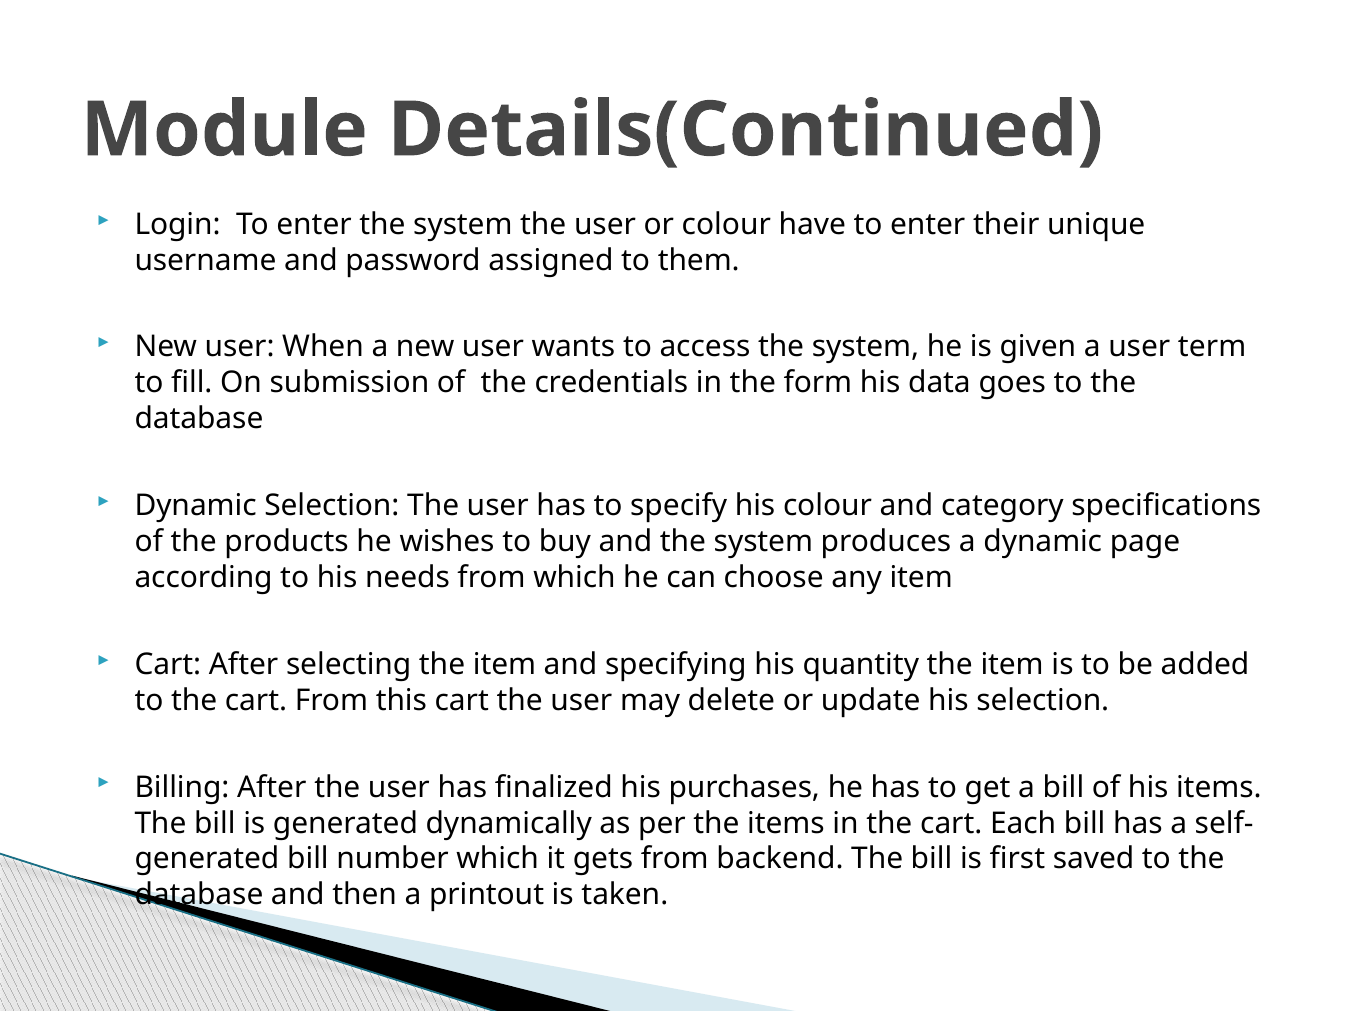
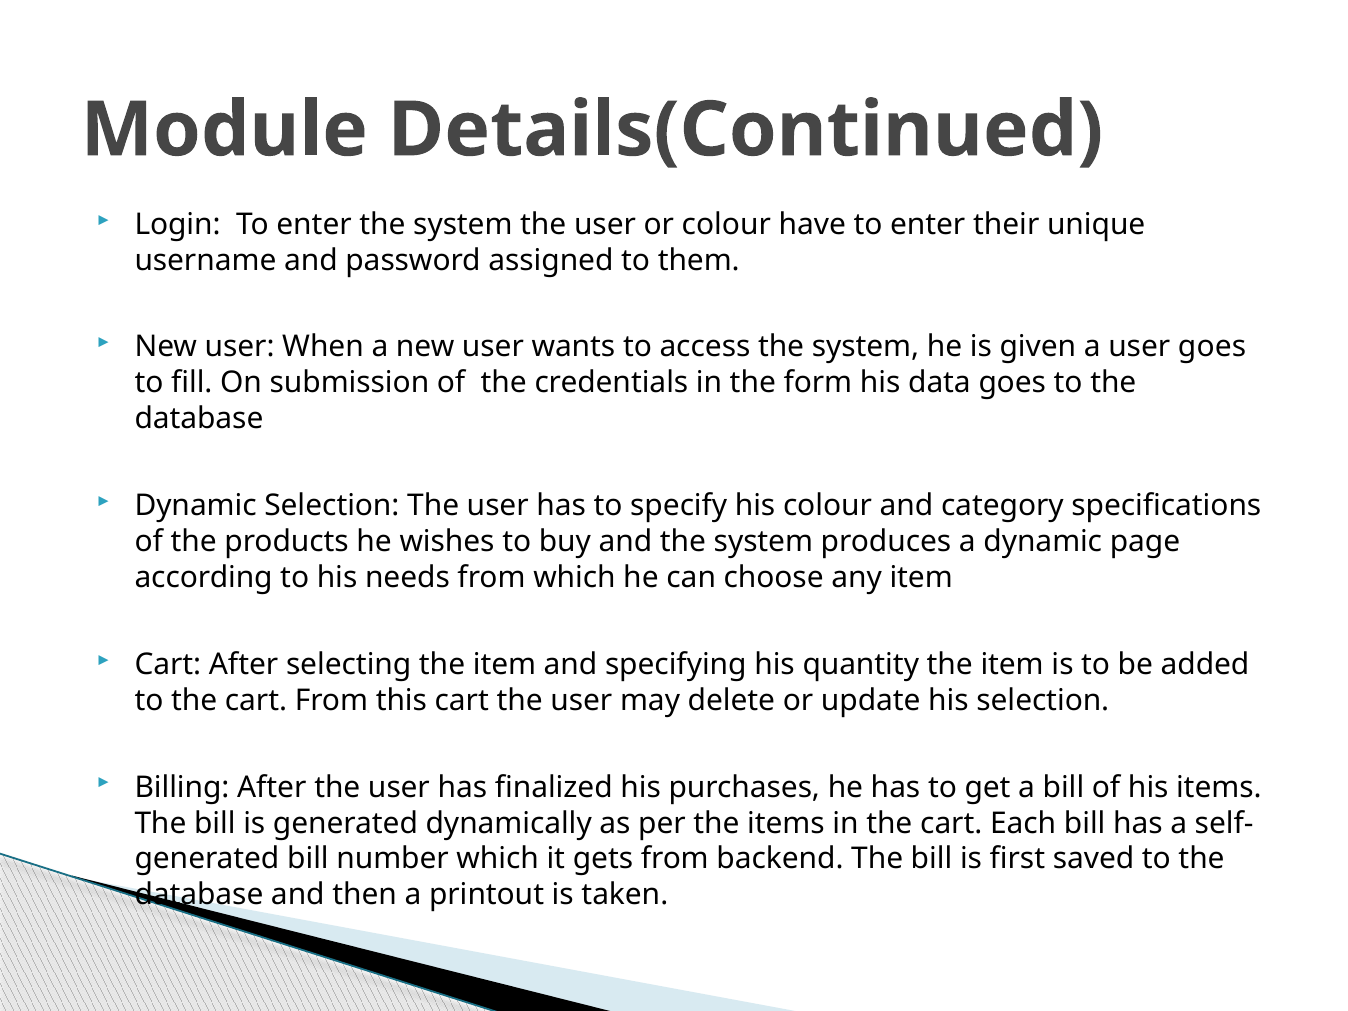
user term: term -> goes (1212, 347)
